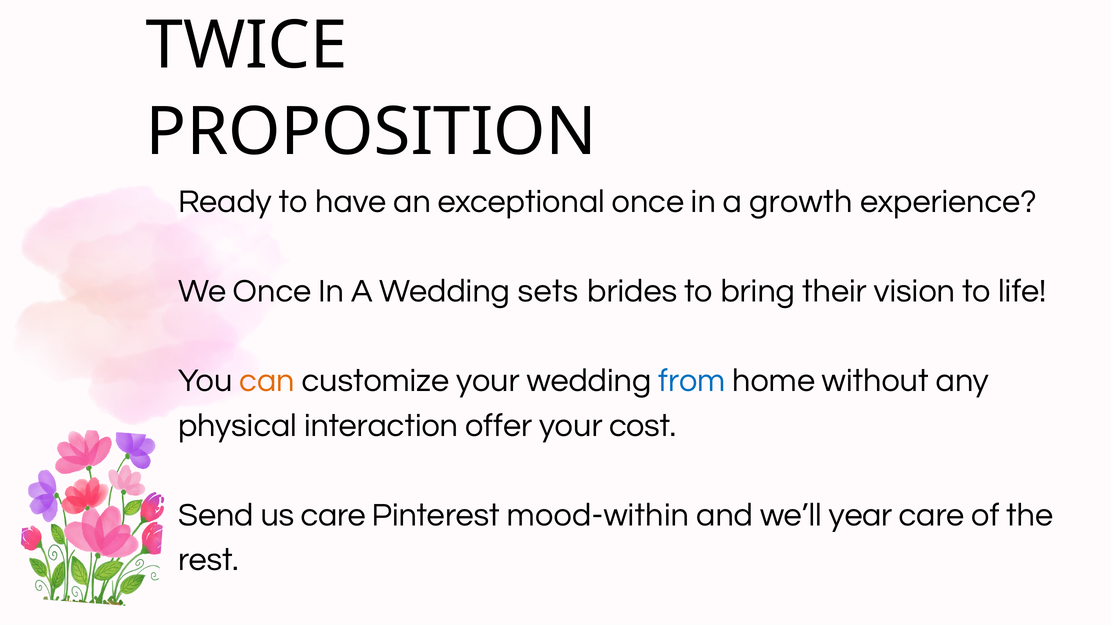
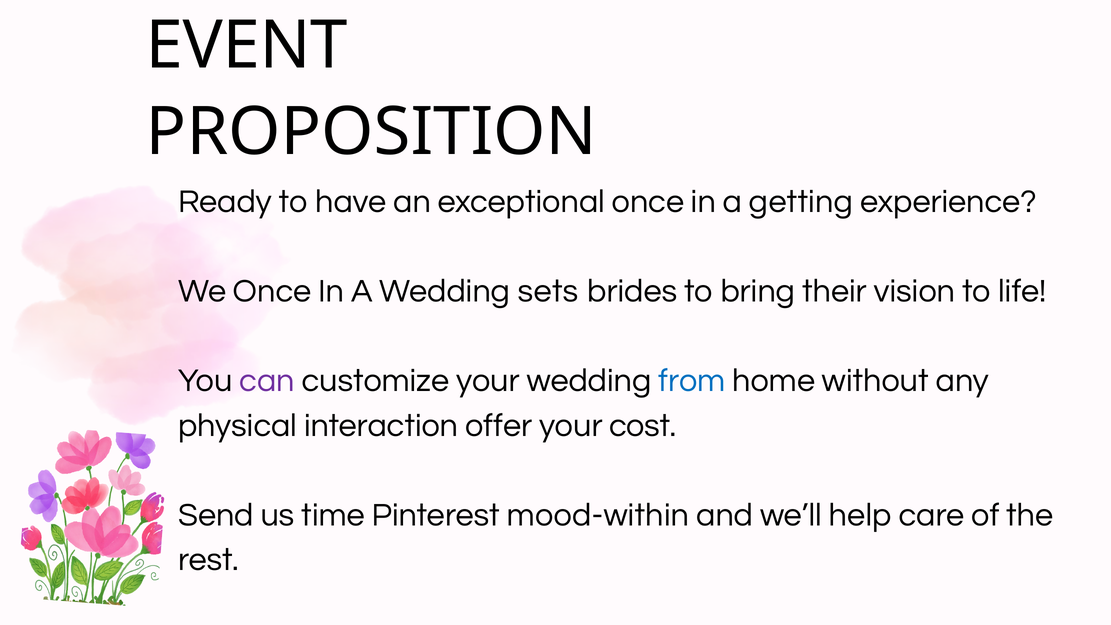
TWICE: TWICE -> EVENT (247, 46)
growth: growth -> getting (801, 202)
can colour: orange -> purple (267, 381)
us care: care -> time (333, 515)
year: year -> help (860, 515)
